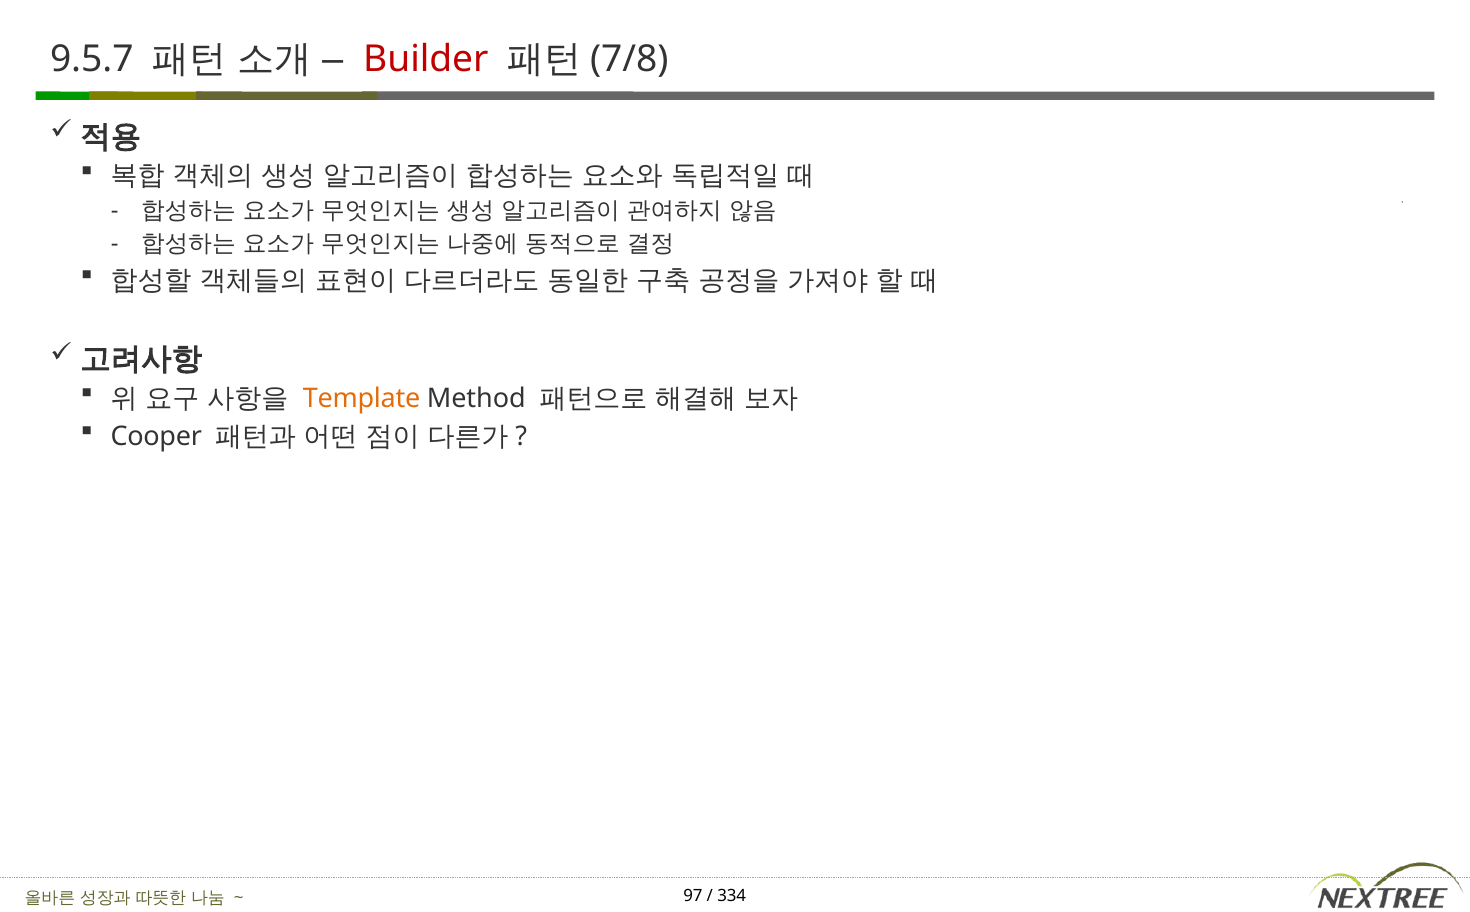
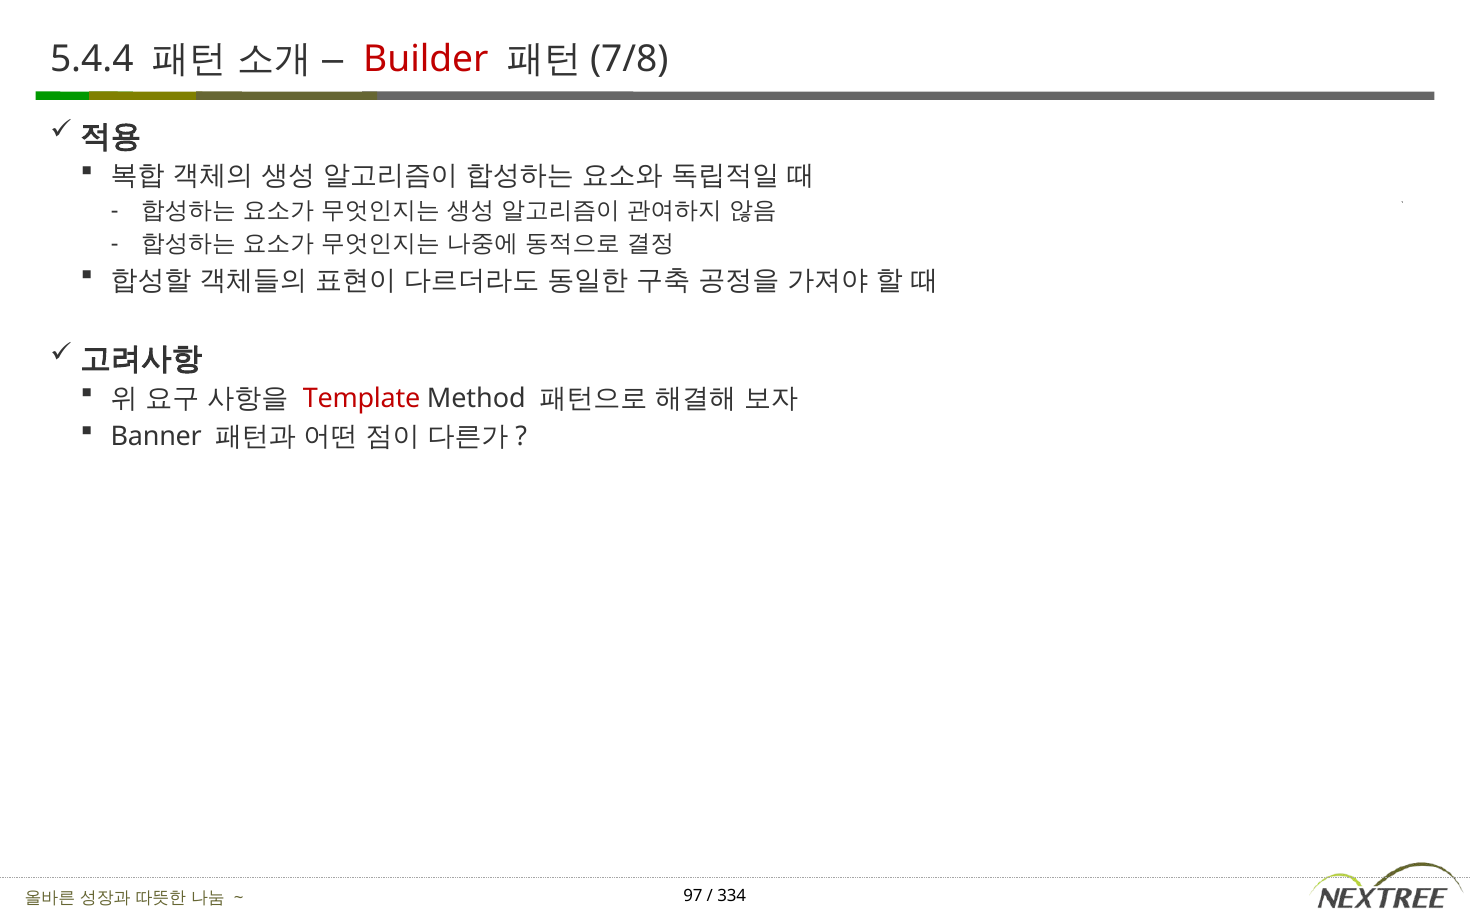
9.5.7: 9.5.7 -> 5.4.4 (92, 59)
Template colour: orange -> red (362, 398)
Cooper: Cooper -> Banner (156, 436)
